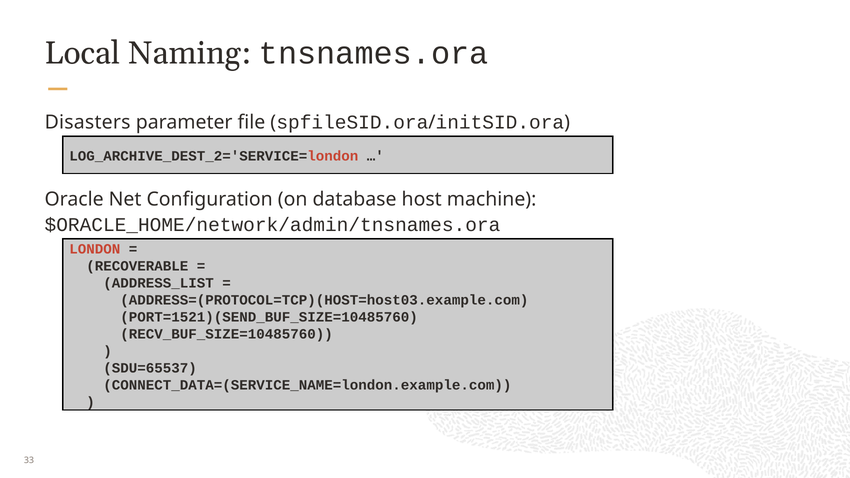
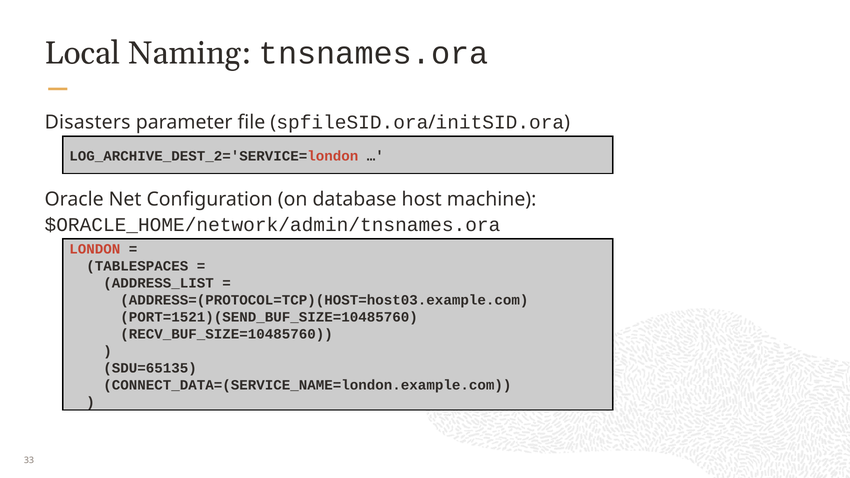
RECOVERABLE: RECOVERABLE -> TABLESPACES (137, 266)
SDU=65537: SDU=65537 -> SDU=65135 (150, 368)
